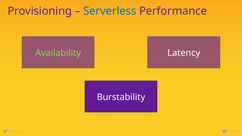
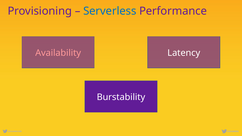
Availability colour: light green -> pink (58, 53)
